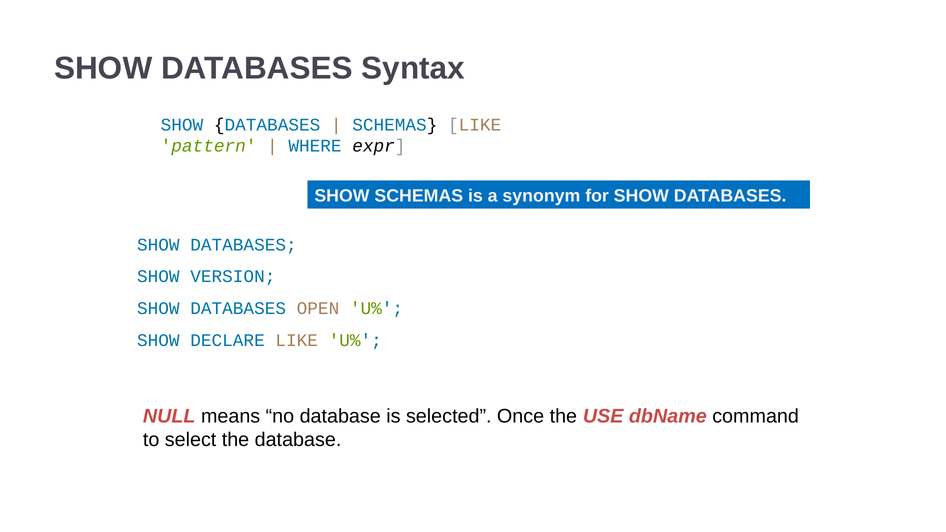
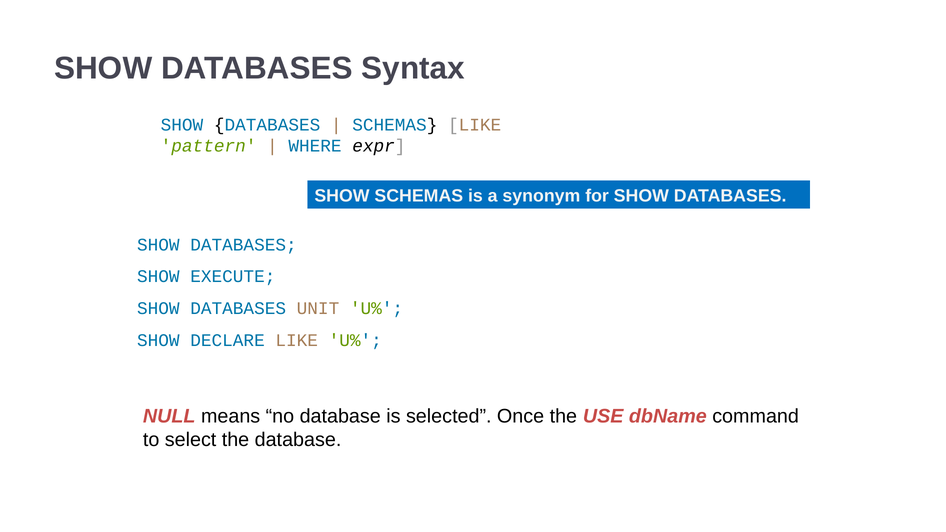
VERSION: VERSION -> EXECUTE (233, 277)
OPEN: OPEN -> UNIT (318, 309)
